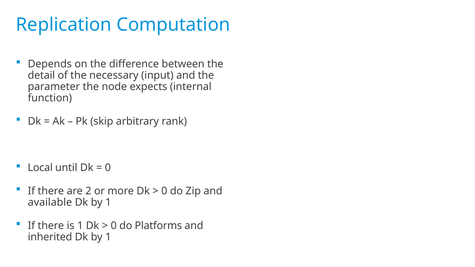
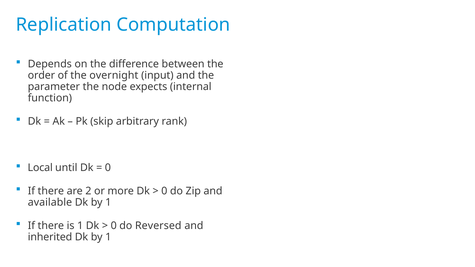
detail: detail -> order (41, 75)
necessary: necessary -> overnight (114, 75)
Platforms: Platforms -> Reversed (158, 226)
